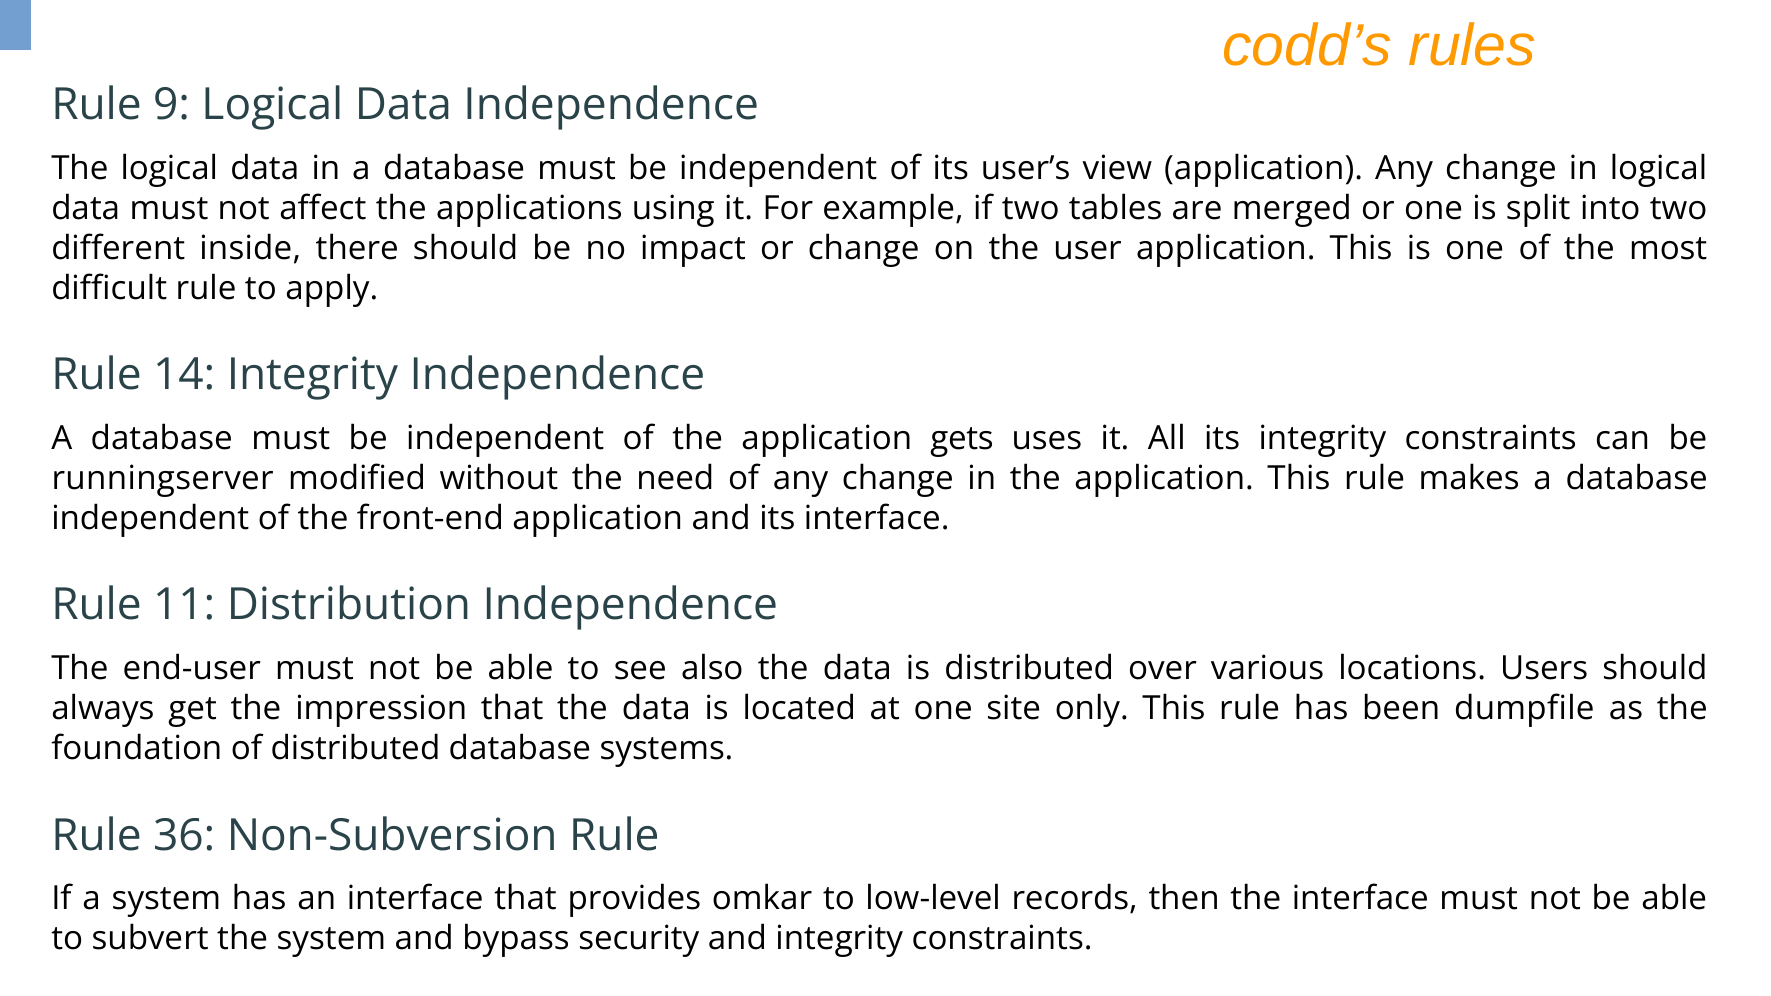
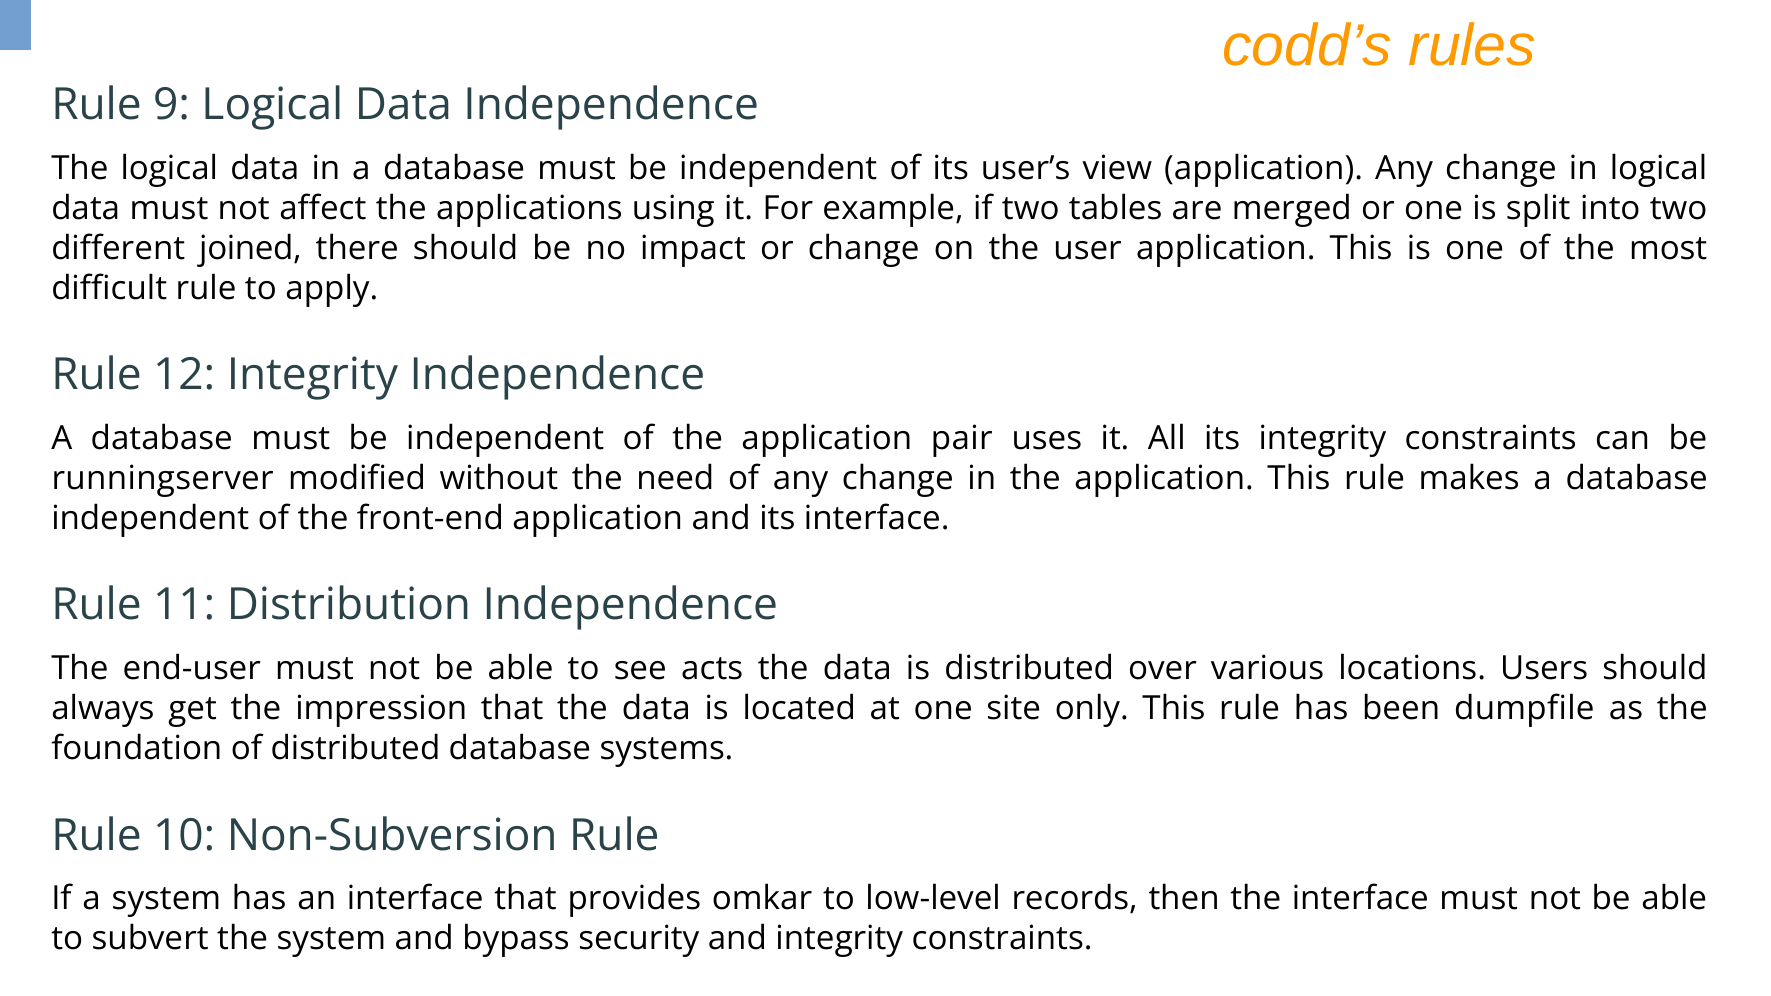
inside: inside -> joined (251, 248)
14: 14 -> 12 (184, 375)
gets: gets -> pair (962, 439)
also: also -> acts (712, 669)
36: 36 -> 10 (184, 836)
